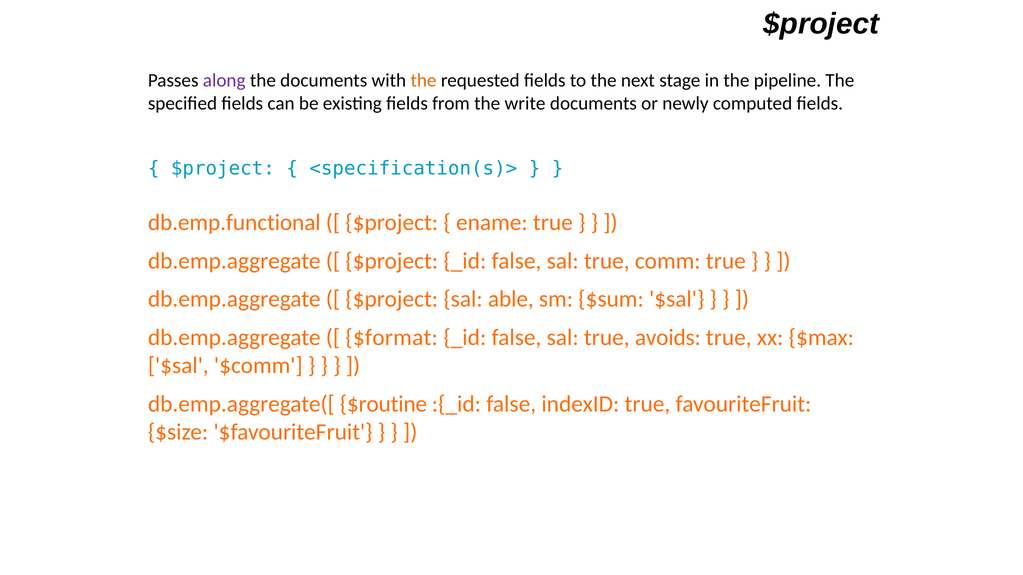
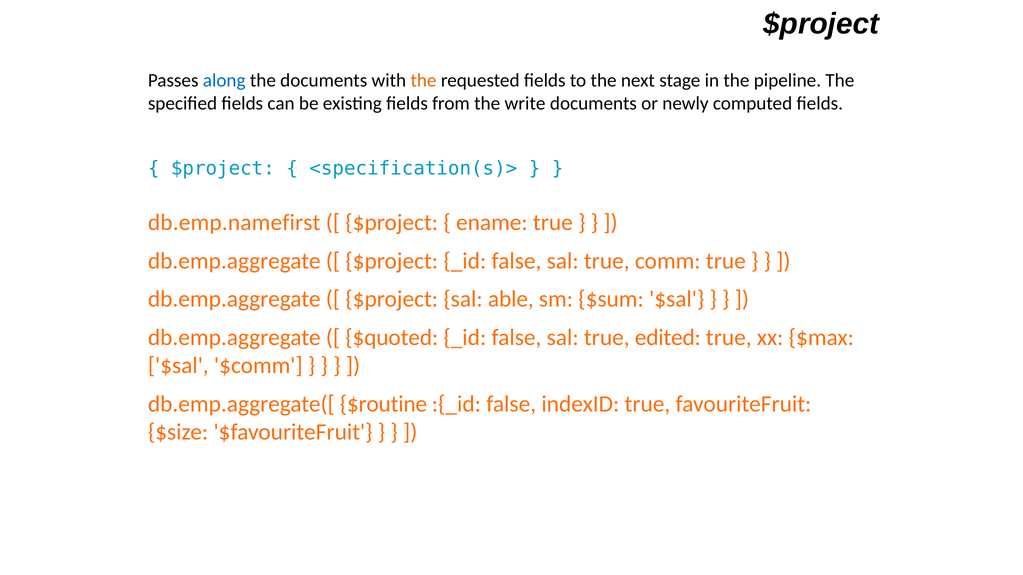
along colour: purple -> blue (224, 81)
db.emp.functional: db.emp.functional -> db.emp.namefirst (234, 223)
$format: $format -> $quoted (392, 338)
avoids: avoids -> edited (668, 338)
